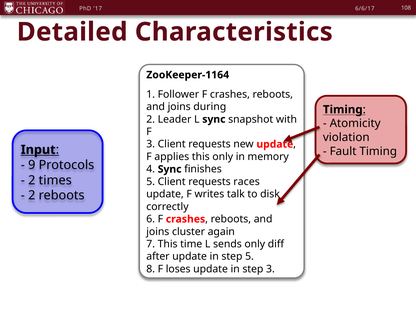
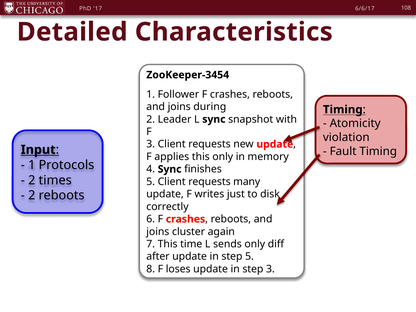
ZooKeeper-1164: ZooKeeper-1164 -> ZooKeeper-3454 (188, 75)
9: 9 -> 1 (32, 165)
races: races -> many (247, 182)
talk: talk -> just (236, 194)
